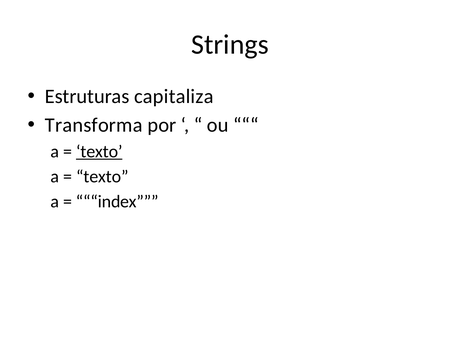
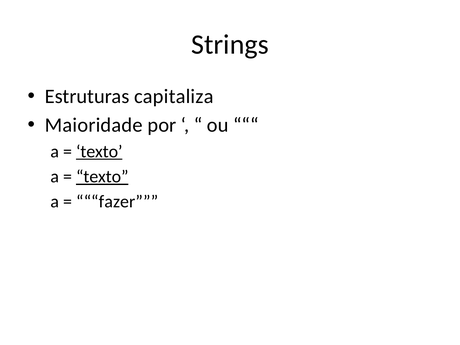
Transforma: Transforma -> Maioridade (94, 125)
texto underline: none -> present (102, 177)
index: index -> fazer (117, 202)
